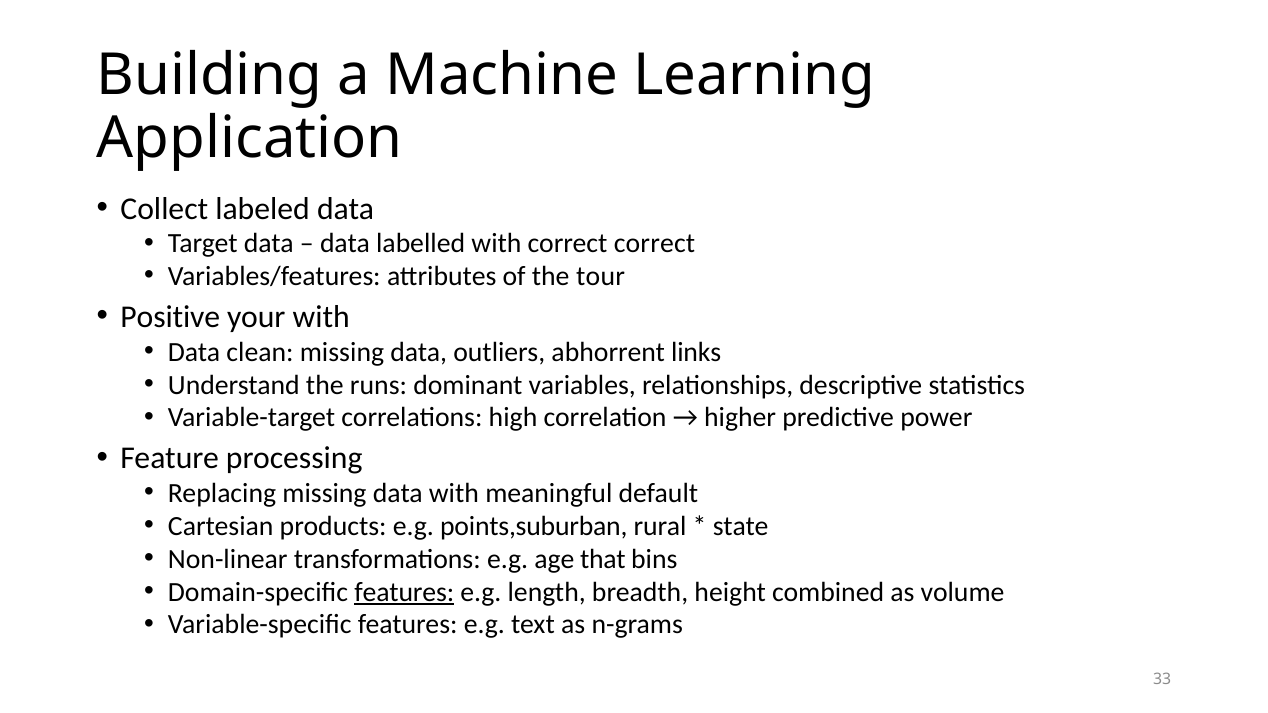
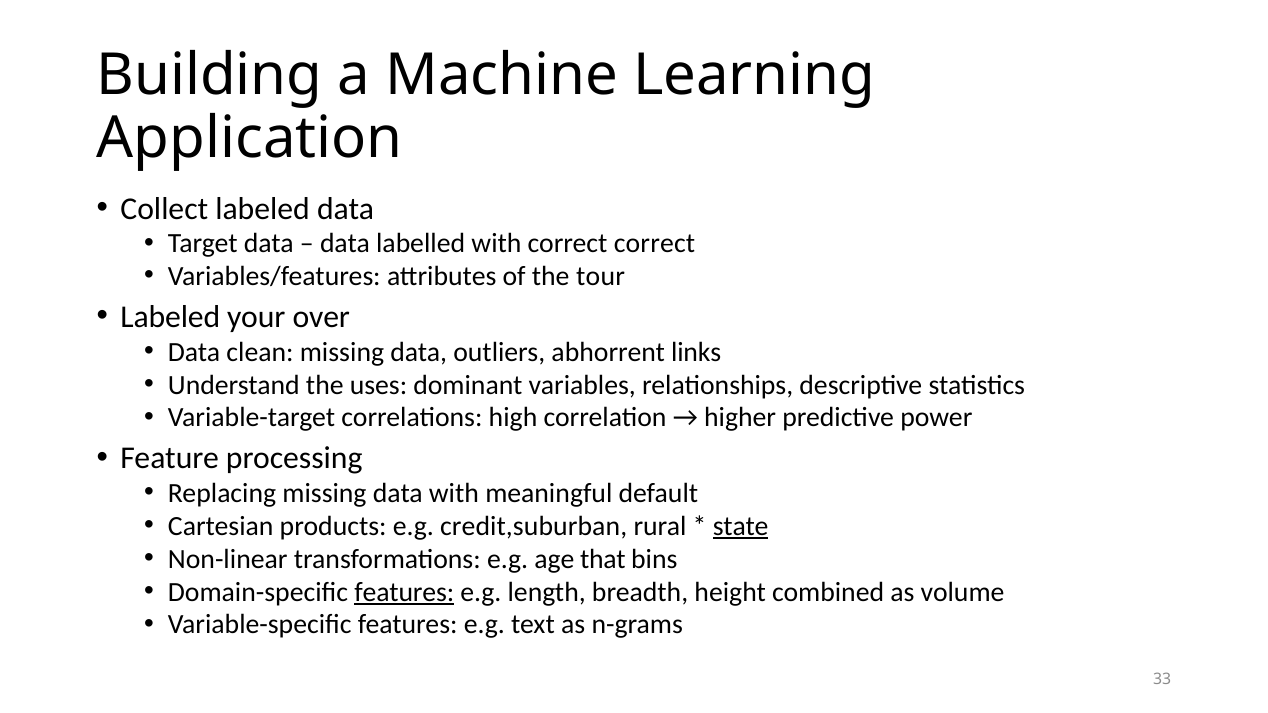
Positive: Positive -> Labeled (170, 317)
your with: with -> over (321, 317)
runs: runs -> uses (379, 385)
points,suburban: points,suburban -> credit,suburban (534, 526)
state underline: none -> present (741, 526)
